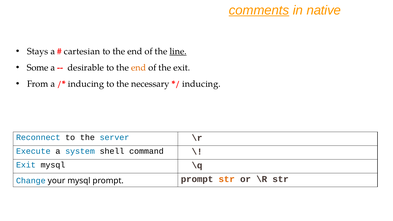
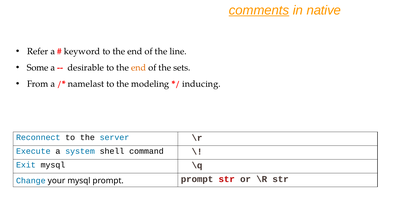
Stays: Stays -> Refer (38, 51)
cartesian: cartesian -> keyword (82, 51)
line underline: present -> none (178, 51)
the exit: exit -> sets (182, 68)
inducing: inducing -> namelast (86, 84)
necessary: necessary -> modeling (150, 84)
str colour: orange -> red (227, 179)
